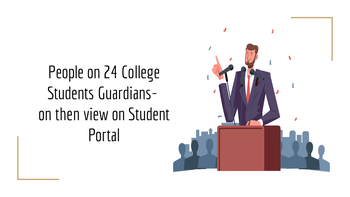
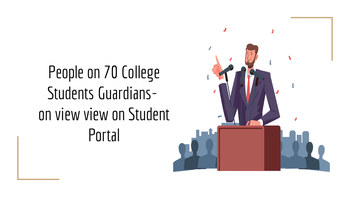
24: 24 -> 70 (111, 73)
on then: then -> view (68, 115)
